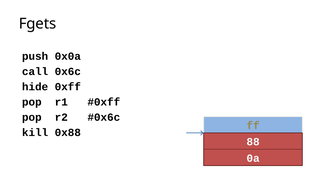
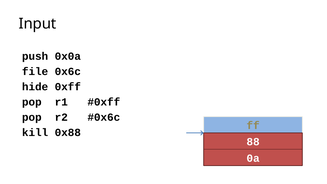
Fgets: Fgets -> Input (37, 24)
call: call -> file (35, 71)
